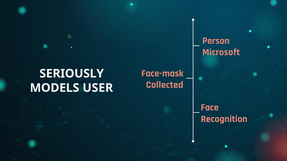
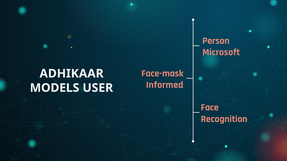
SERIOUSLY: SERIOUSLY -> ADHIKAAR (72, 74)
Collected: Collected -> Informed (165, 85)
